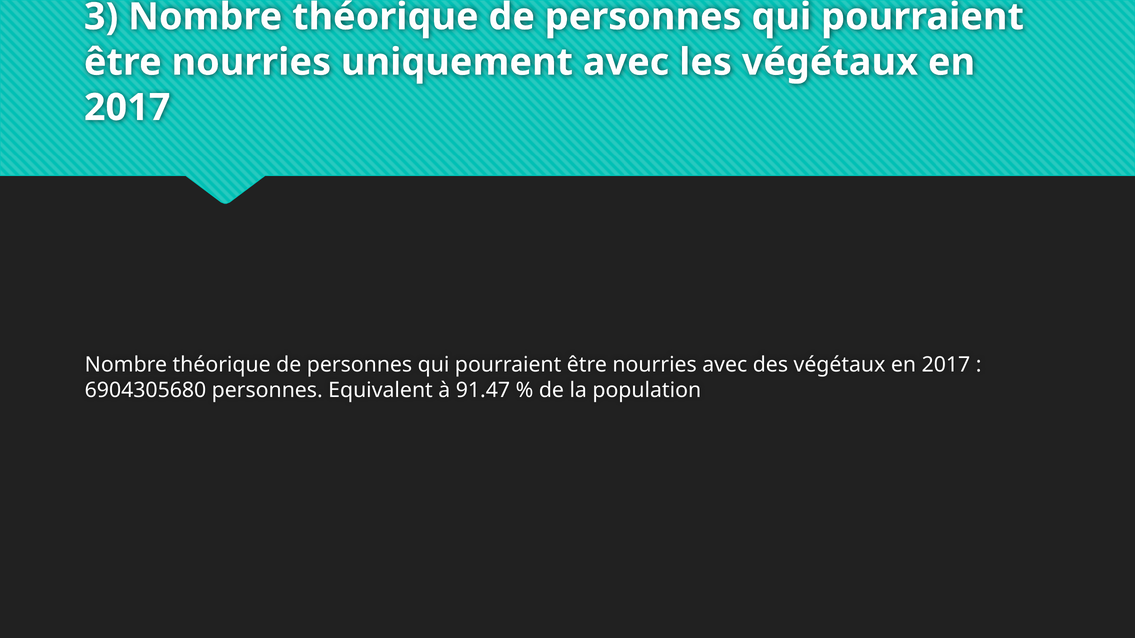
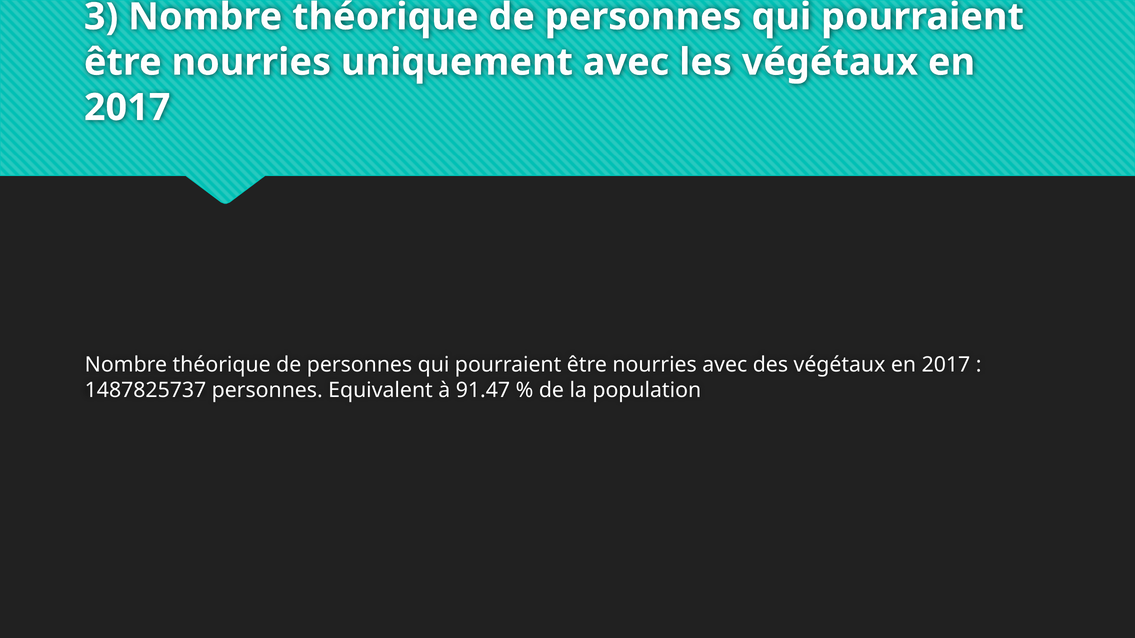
6904305680: 6904305680 -> 1487825737 (145, 390)
